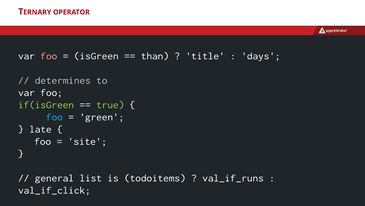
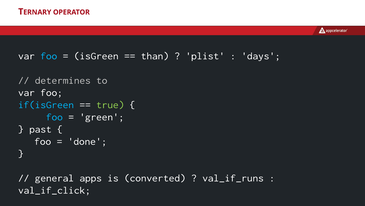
foo colour: pink -> light blue (49, 56)
title: title -> plist (205, 56)
if(isGreen colour: light green -> light blue (46, 104)
late: late -> past (40, 129)
site: site -> done (87, 141)
list: list -> apps (91, 177)
todoitems: todoitems -> converted (155, 177)
